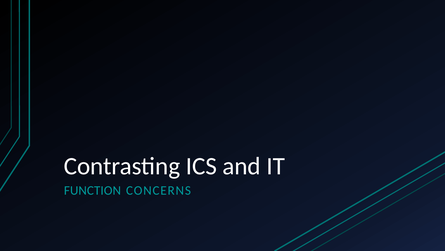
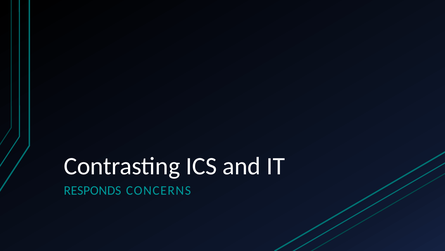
FUNCTION: FUNCTION -> RESPONDS (92, 190)
